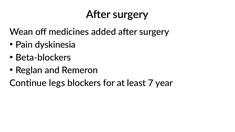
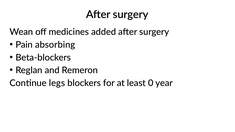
dyskinesia: dyskinesia -> absorbing (55, 45)
7: 7 -> 0 (151, 83)
